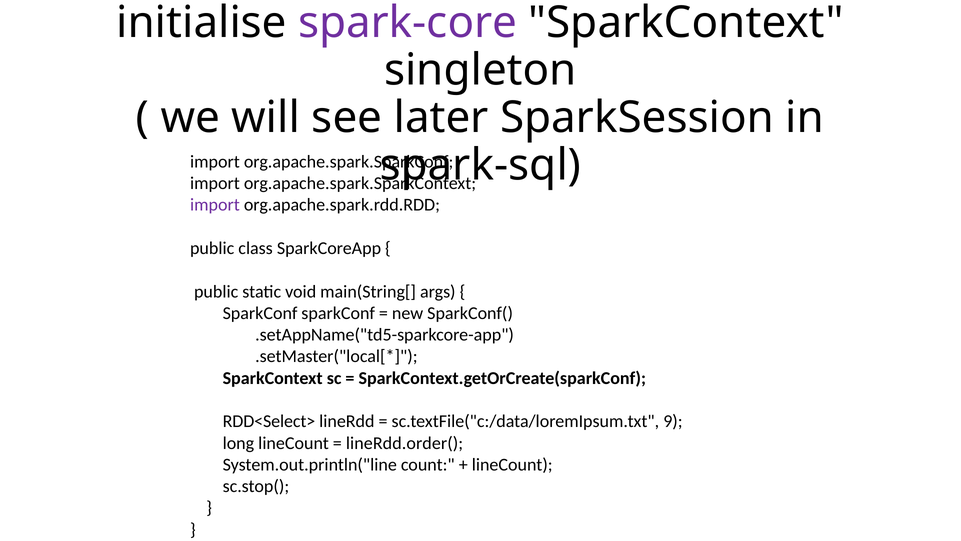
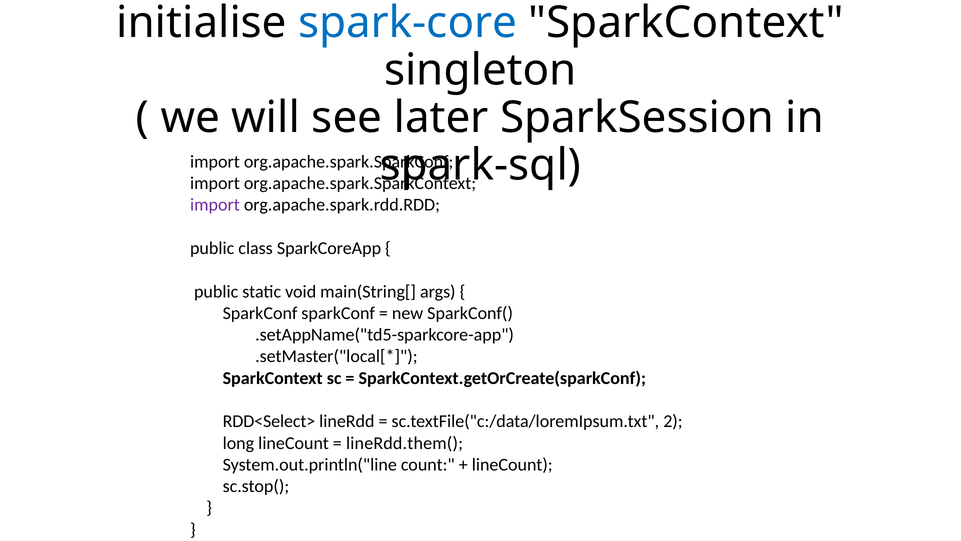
spark-core colour: purple -> blue (408, 23)
9: 9 -> 2 (673, 421)
lineRdd.order(: lineRdd.order( -> lineRdd.them( (404, 443)
